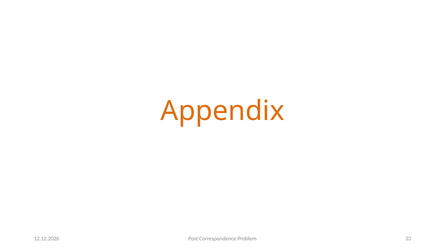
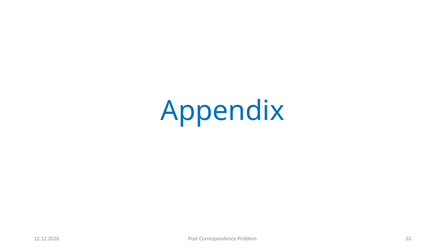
Appendix colour: orange -> blue (222, 111)
